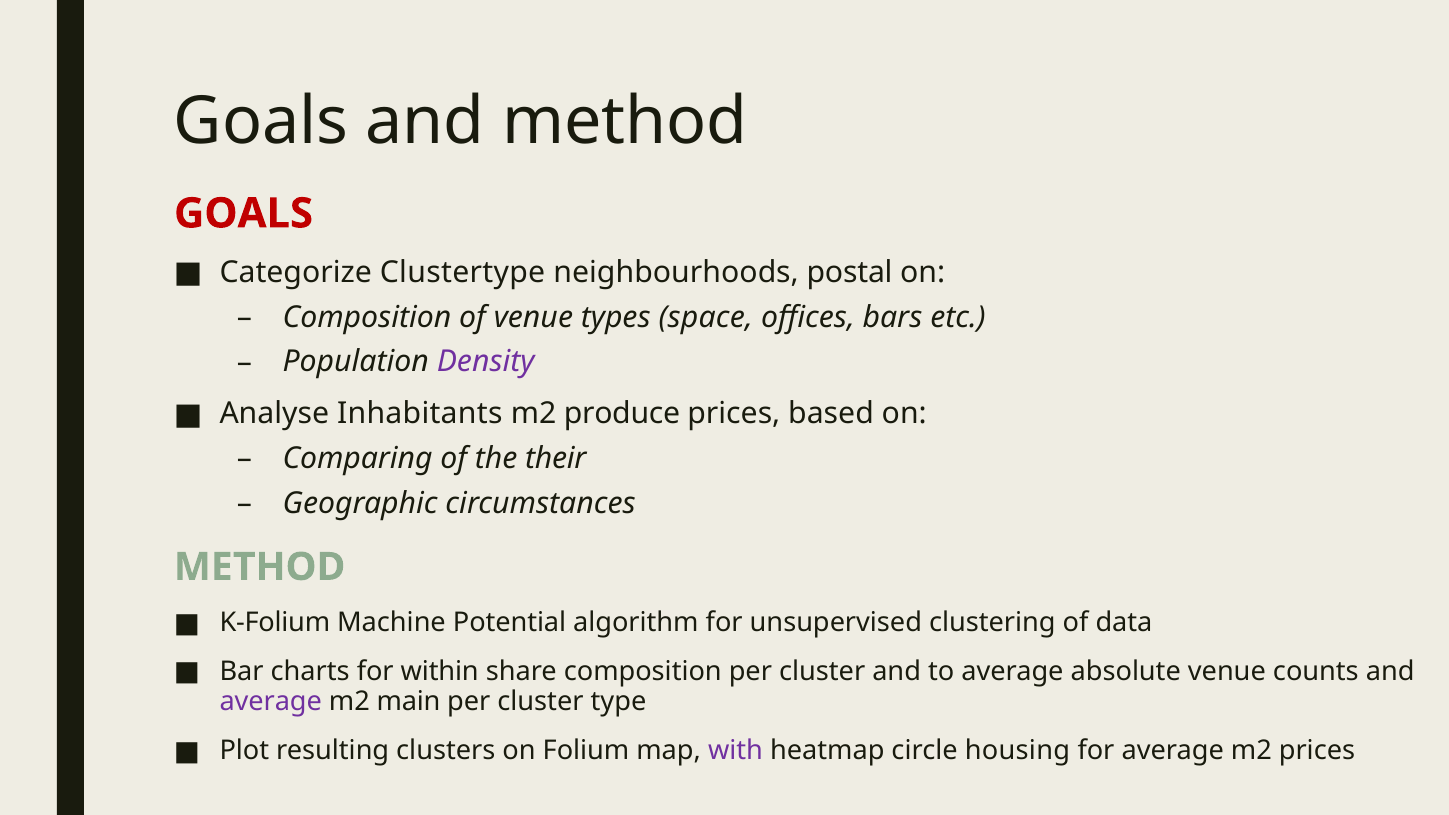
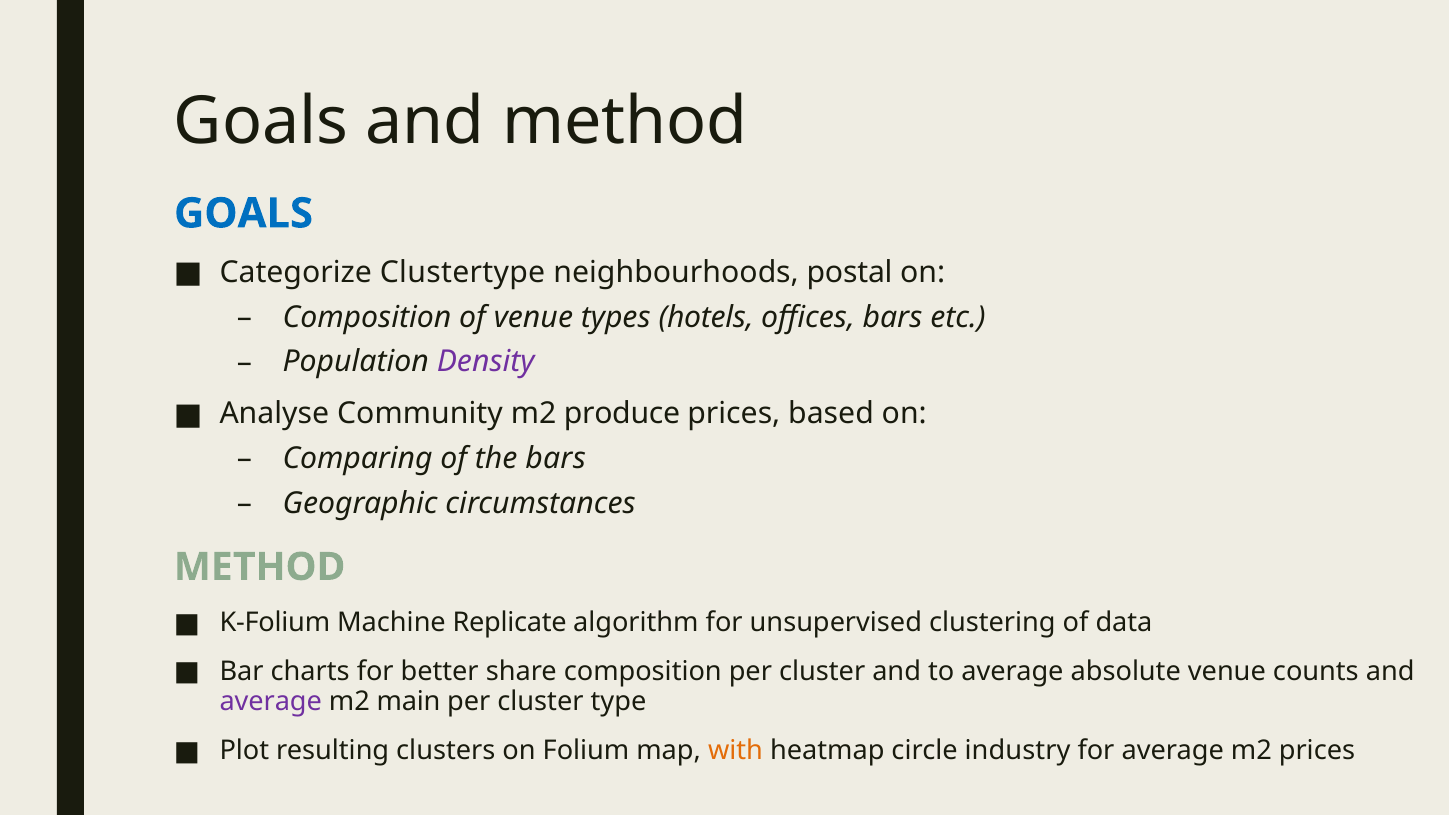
GOALS colour: red -> blue (244, 214)
space: space -> hotels (706, 317)
Inhabitants: Inhabitants -> Community (420, 414)
the their: their -> bars (556, 459)
Potential: Potential -> Replicate (510, 623)
within: within -> better (440, 671)
with colour: purple -> orange (736, 751)
housing: housing -> industry (1018, 751)
